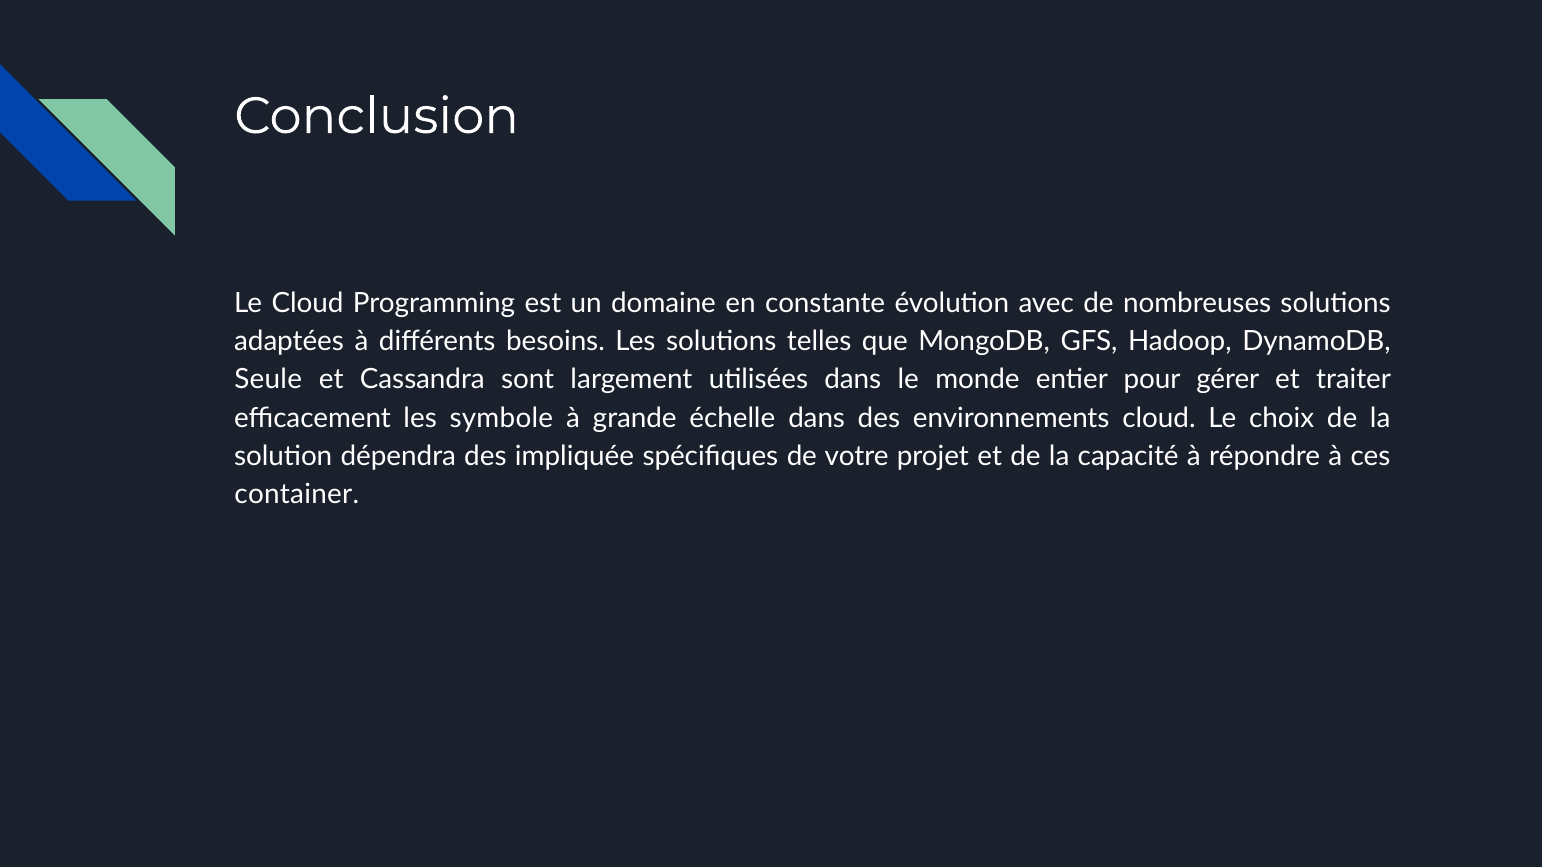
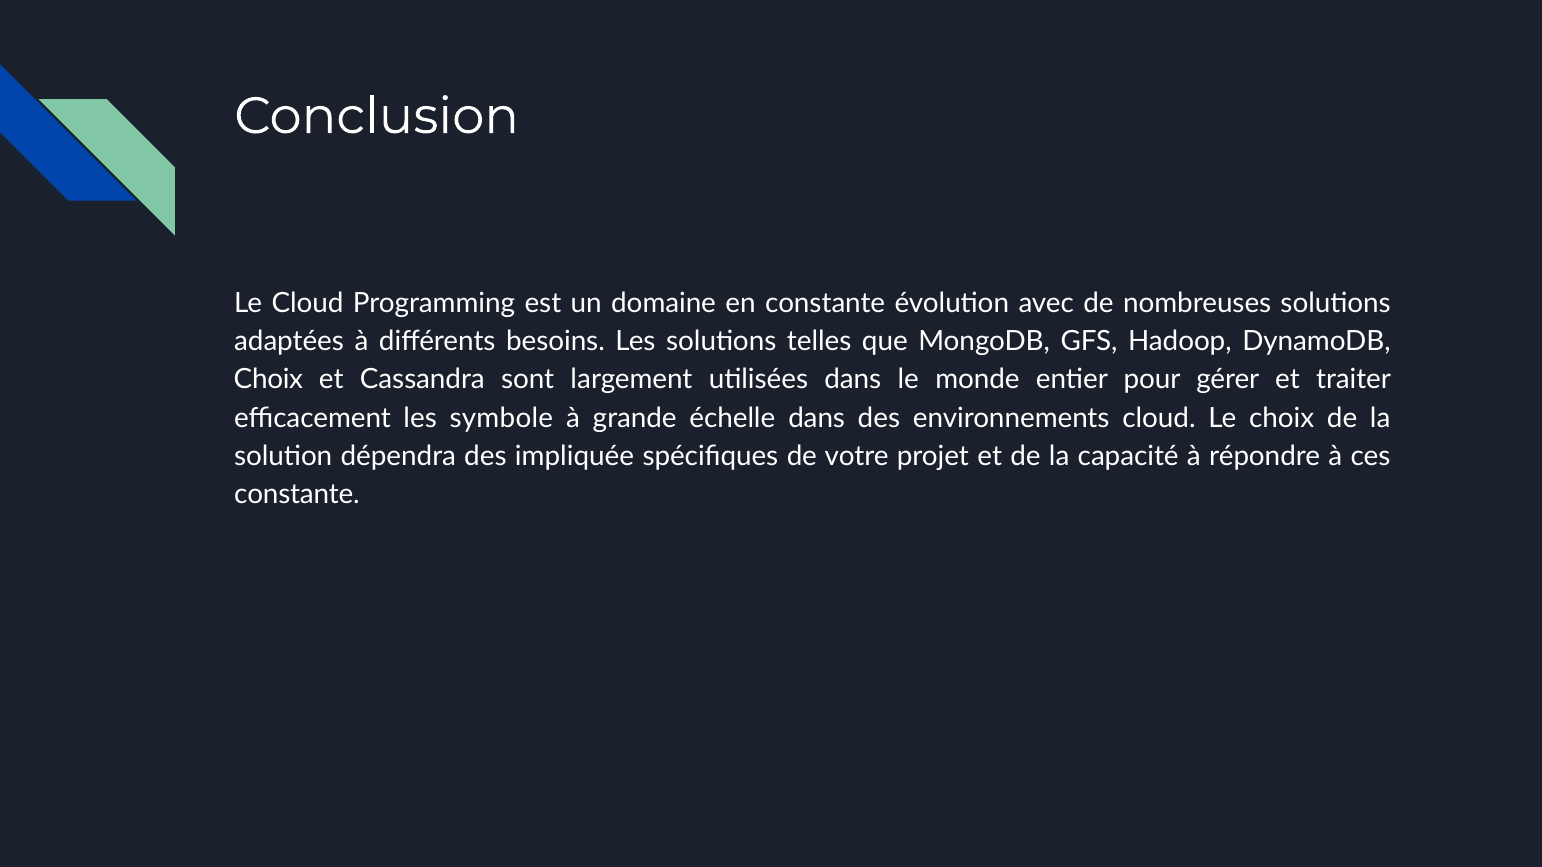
Seule: Seule -> Choix (268, 380)
container: container -> constante (297, 495)
